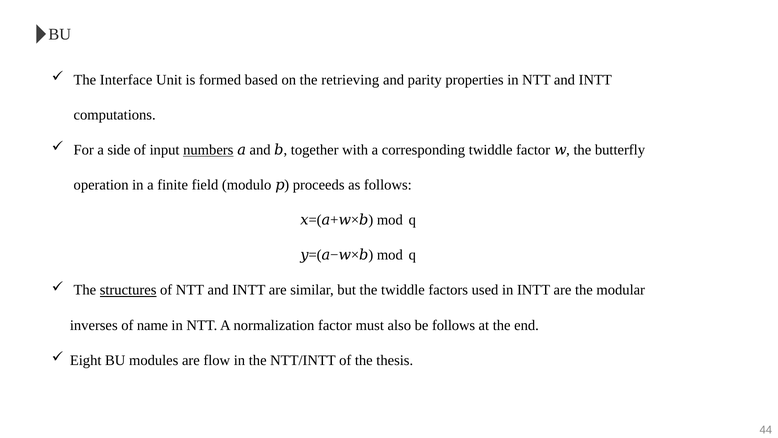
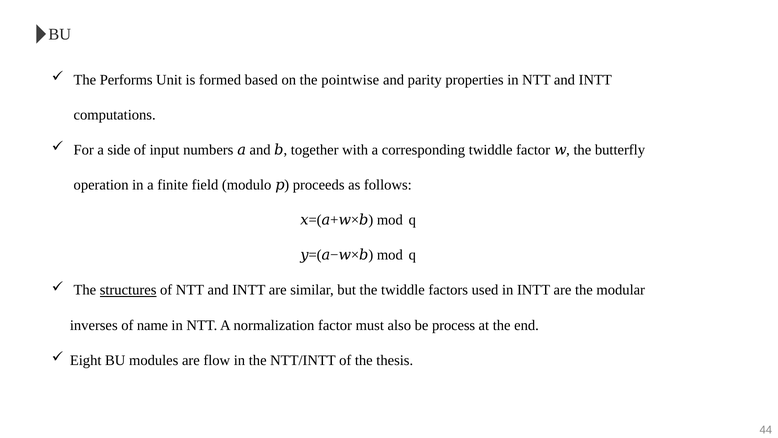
Interface: Interface -> Performs (126, 80)
retrieving: retrieving -> pointwise (350, 80)
numbers underline: present -> none (208, 150)
be follows: follows -> process (454, 325)
